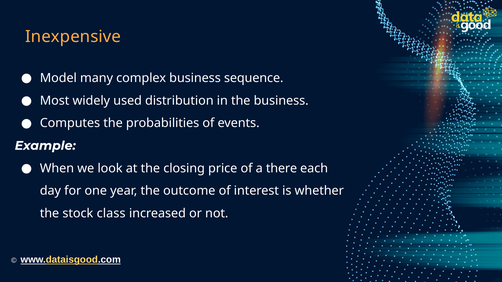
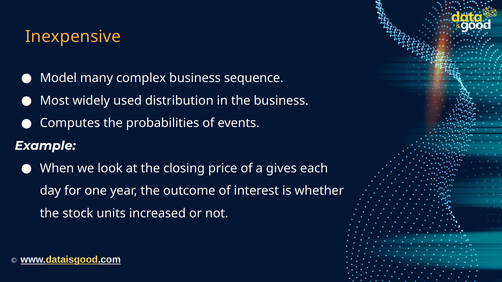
there: there -> gives (281, 168)
class: class -> units (111, 214)
